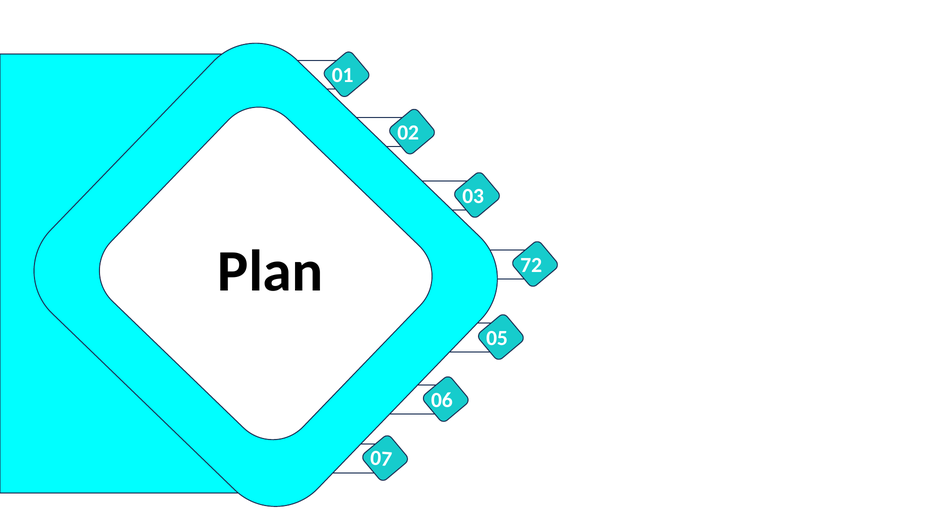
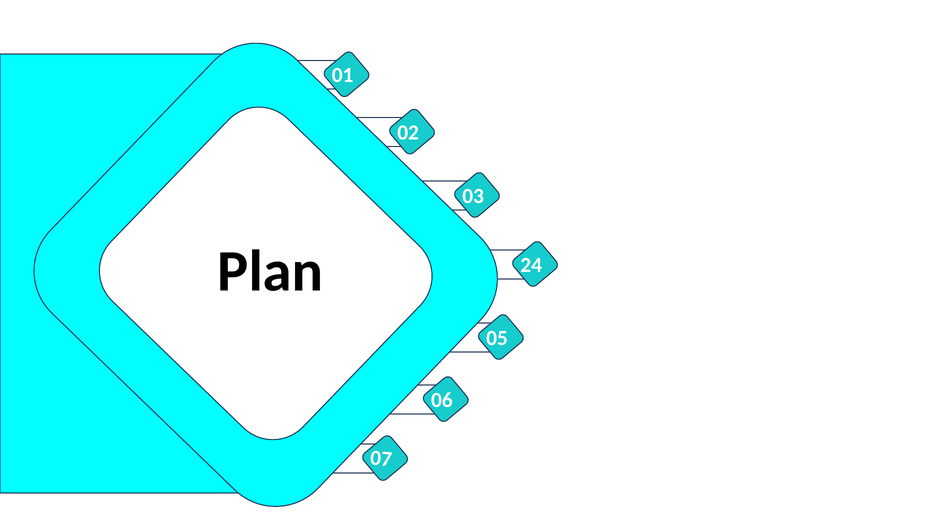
72: 72 -> 24 (531, 265)
